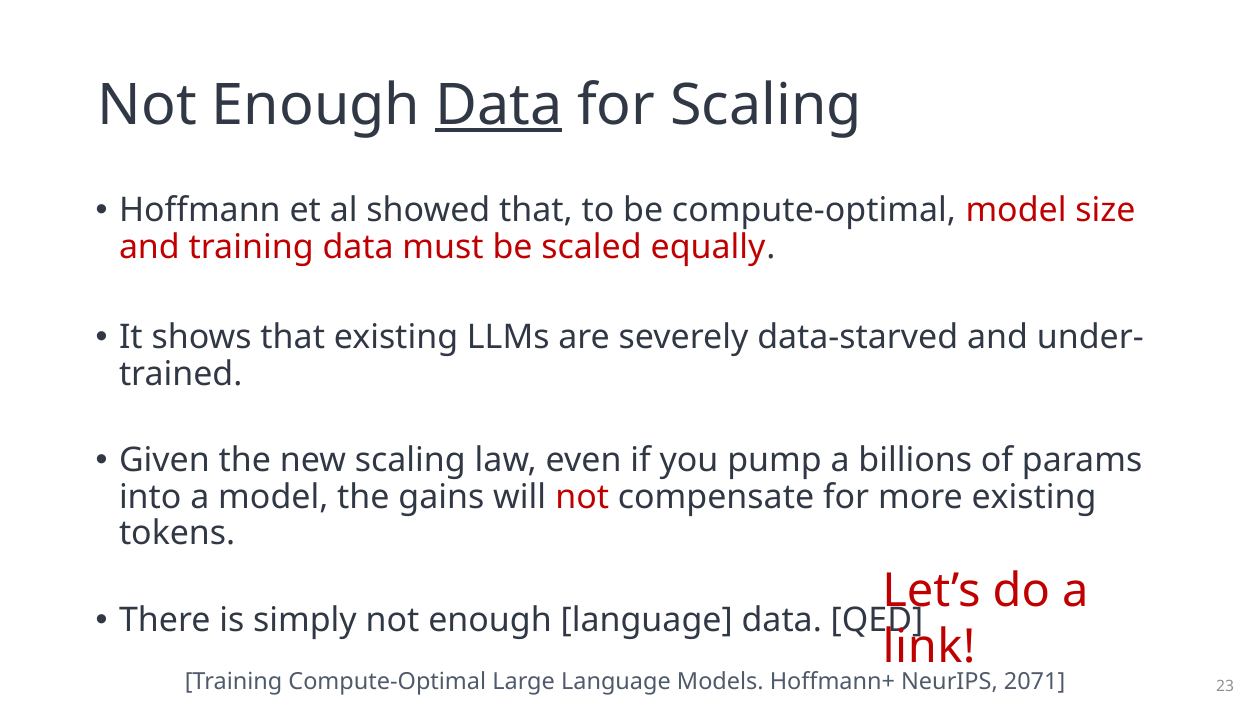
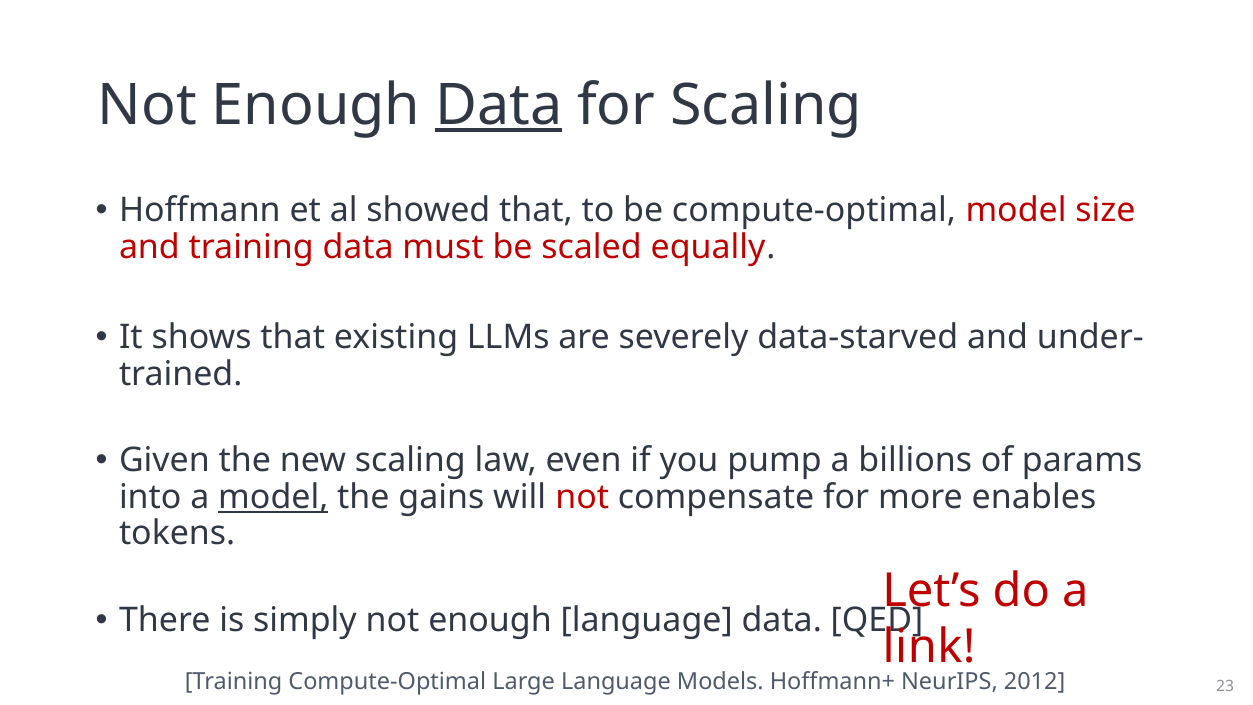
model underline: none -> present (273, 497)
more existing: existing -> enables (1034, 497)
2071: 2071 -> 2012 (1035, 681)
